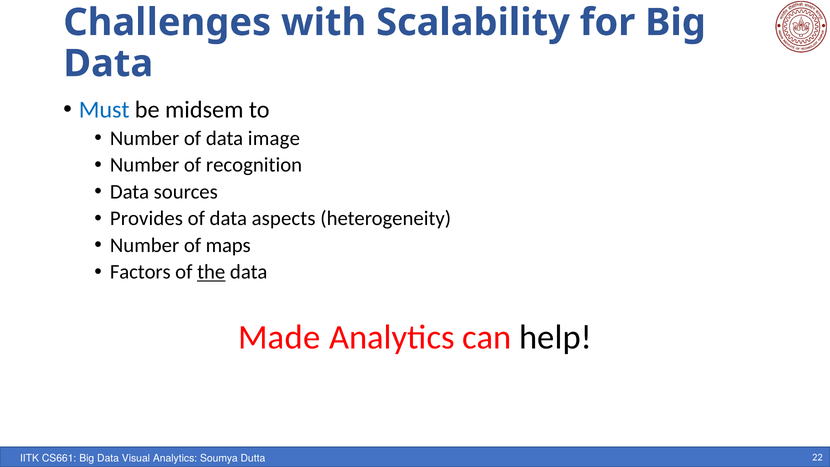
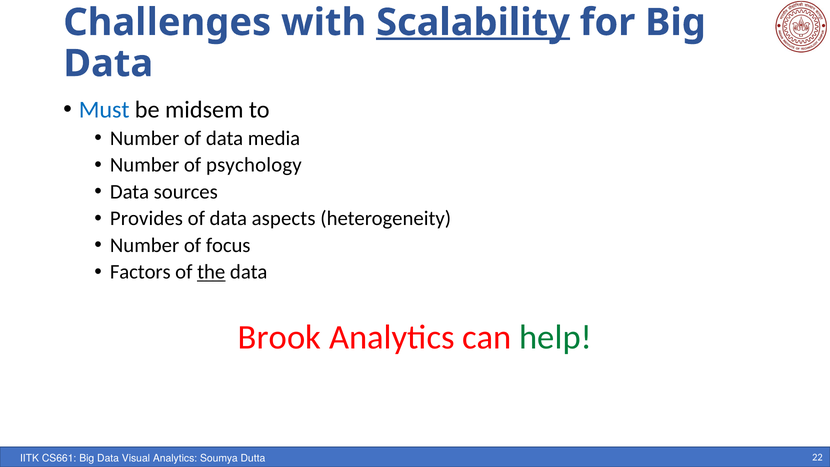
Scalability underline: none -> present (473, 22)
image: image -> media (274, 138)
recognition: recognition -> psychology (254, 165)
maps: maps -> focus (228, 245)
Made: Made -> Brook (279, 337)
help colour: black -> green (556, 337)
